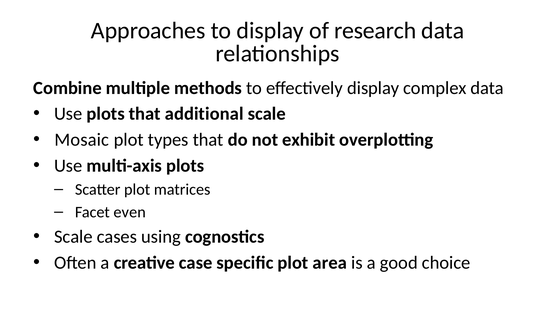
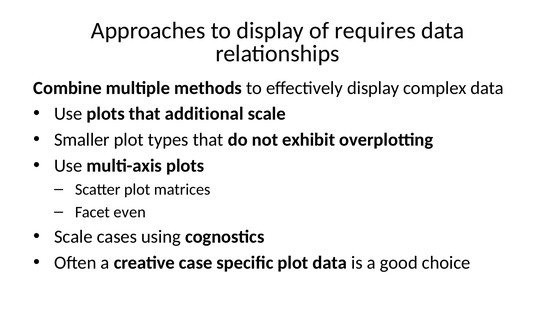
research: research -> requires (375, 31)
Mosaic: Mosaic -> Smaller (82, 140)
plot area: area -> data (330, 263)
